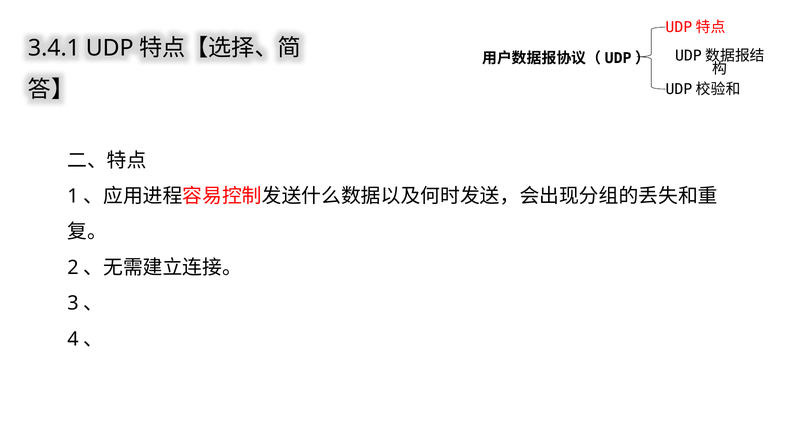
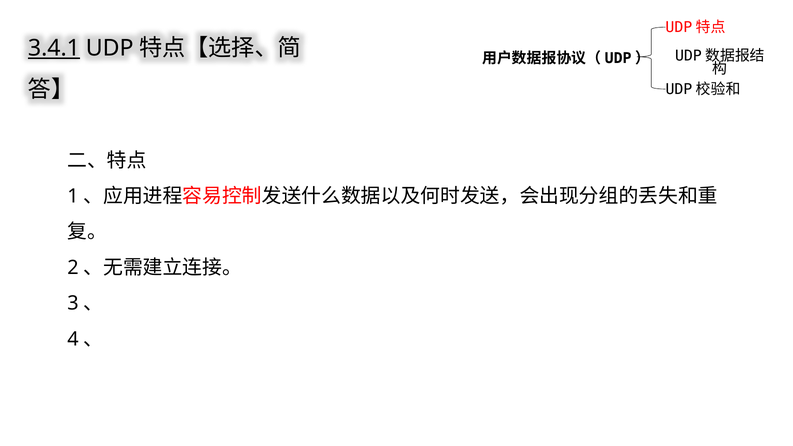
3.4.1 underline: none -> present (54, 48)
